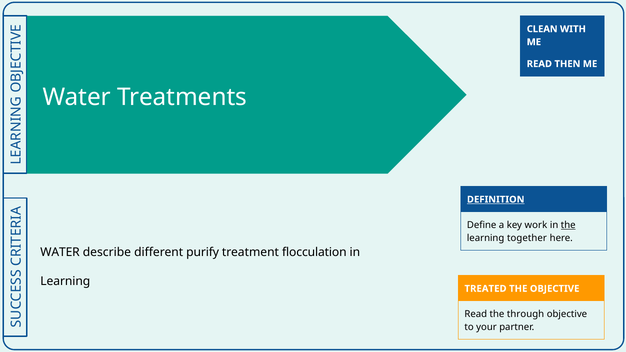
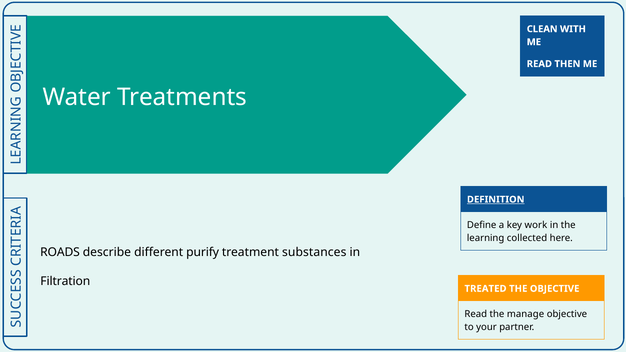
the underline: present -> none (568, 225)
together: together -> collected (527, 238)
WATER: WATER -> ROADS (60, 252)
flocculation: flocculation -> substances (314, 252)
Learning: Learning -> Filtration (65, 281)
through: through -> manage (526, 314)
